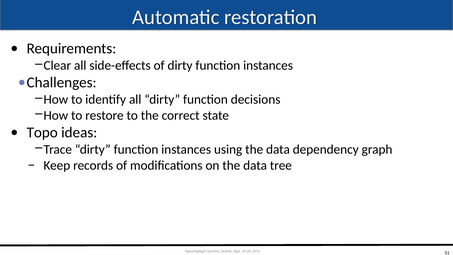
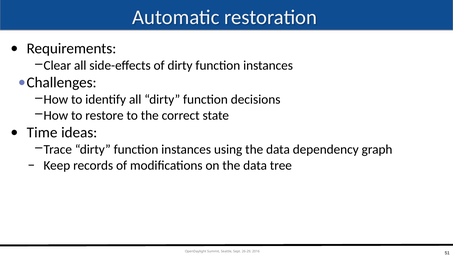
Topo: Topo -> Time (42, 132)
